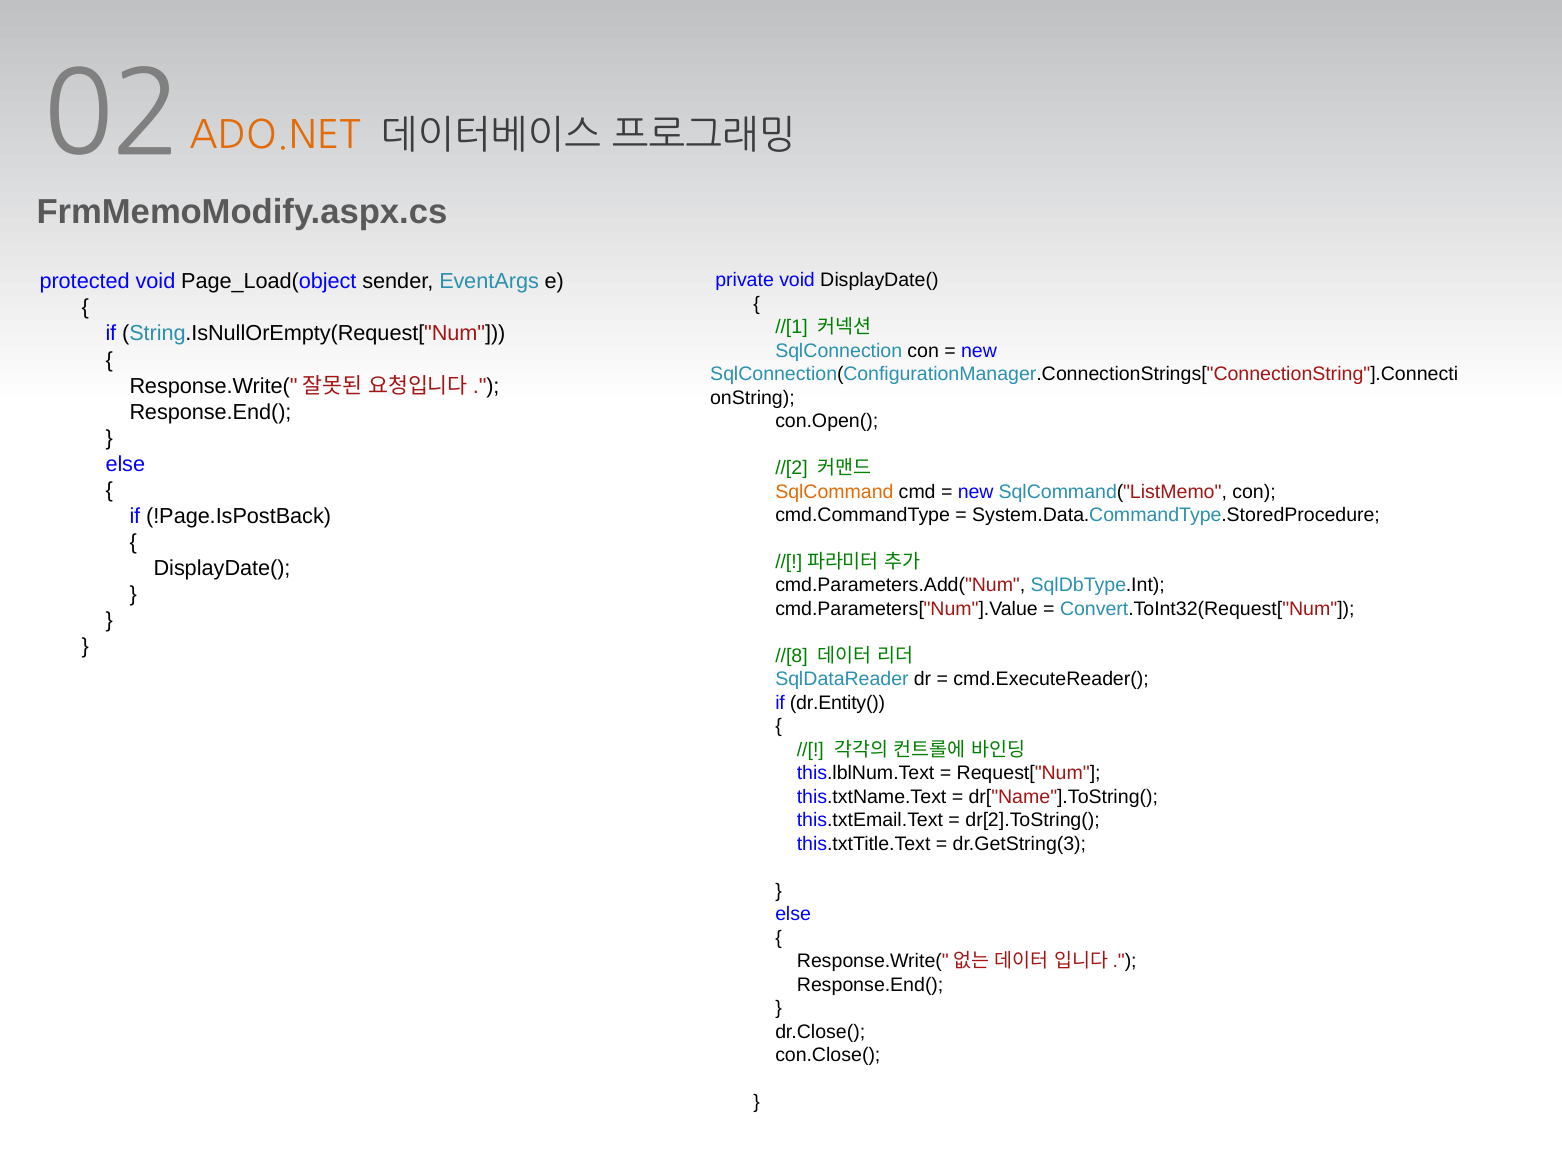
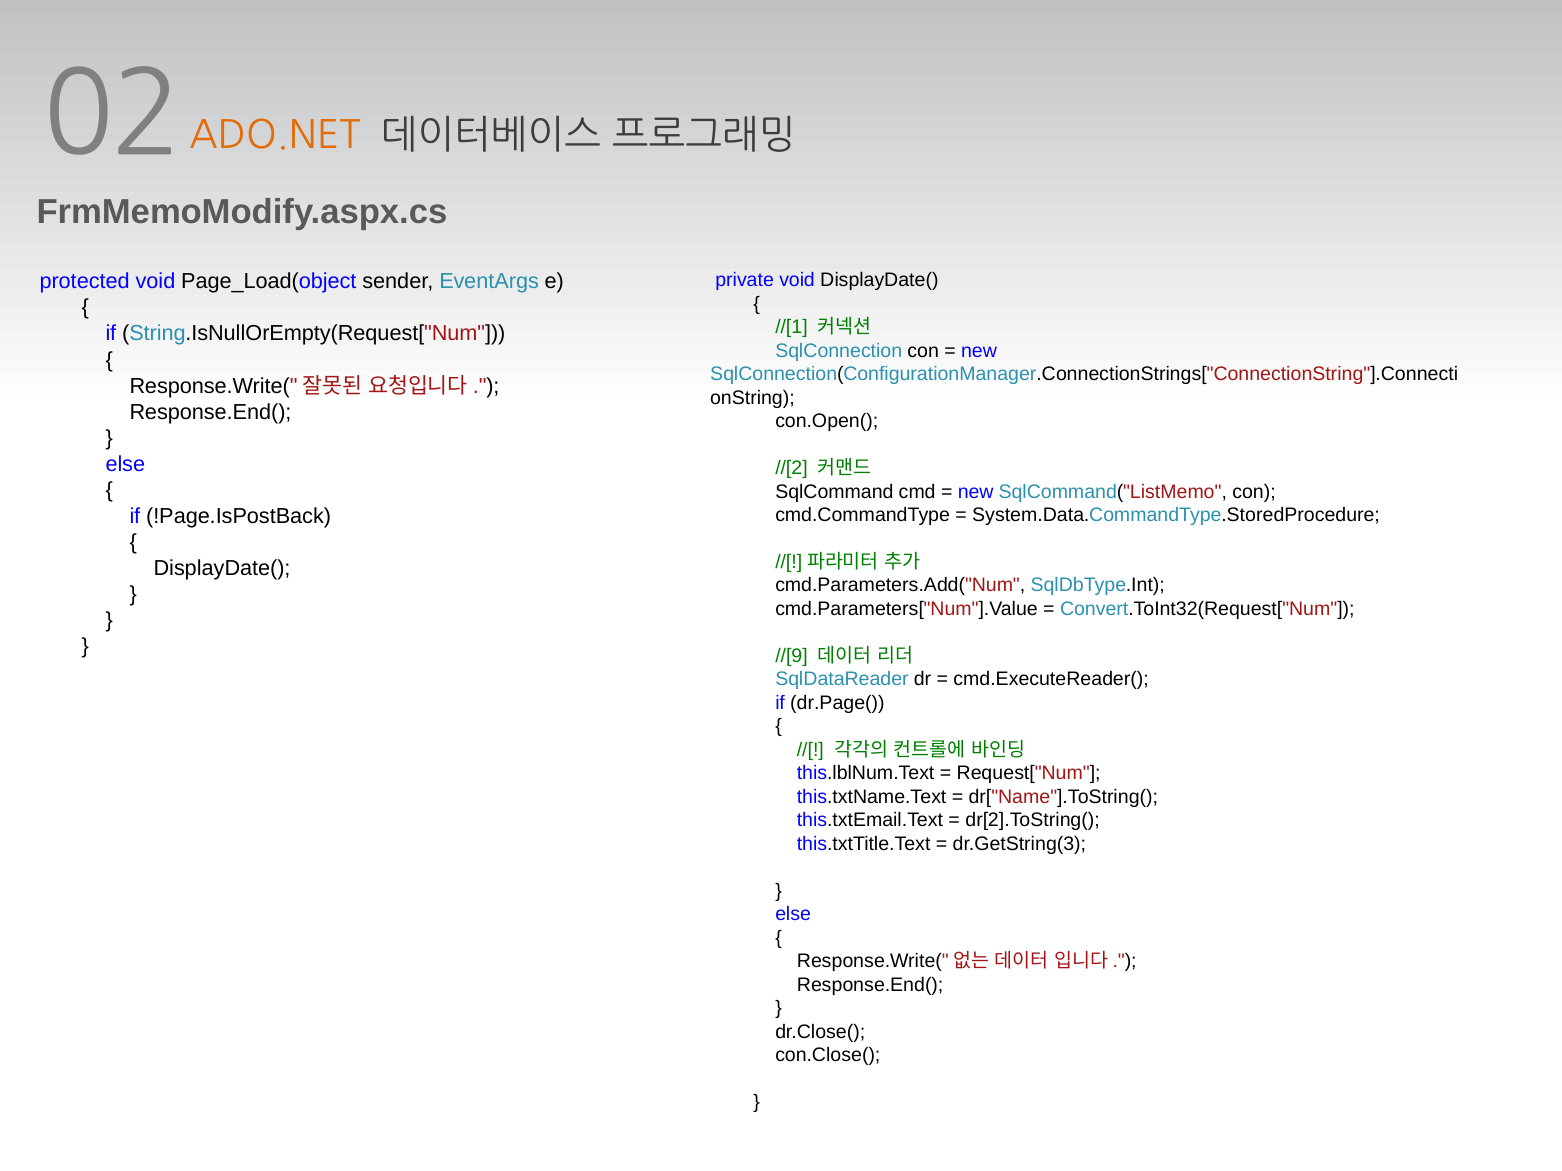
SqlCommand colour: orange -> black (834, 492)
//[8: //[8 -> //[9 (792, 656)
dr.Entity(: dr.Entity( -> dr.Page( (837, 703)
